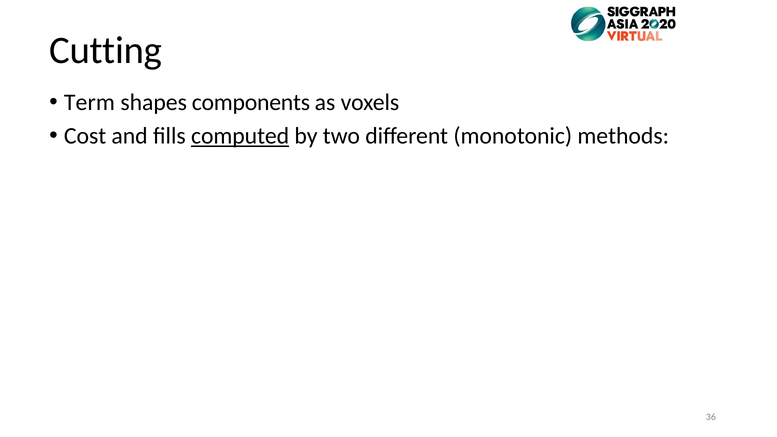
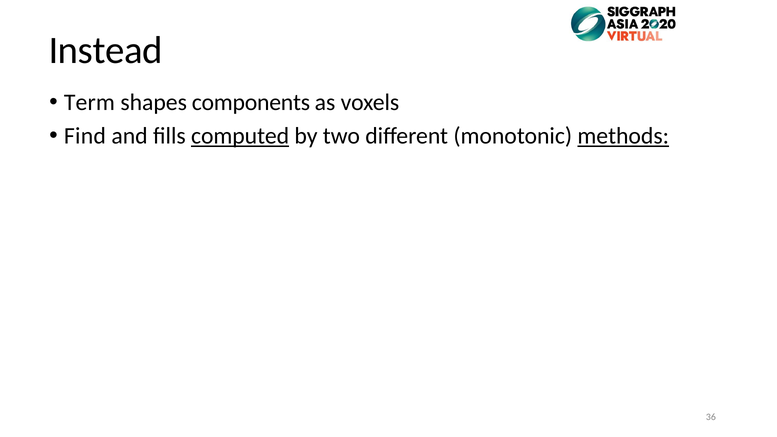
Cutting: Cutting -> Instead (106, 51)
Cost: Cost -> Find (85, 136)
methods underline: none -> present (623, 136)
